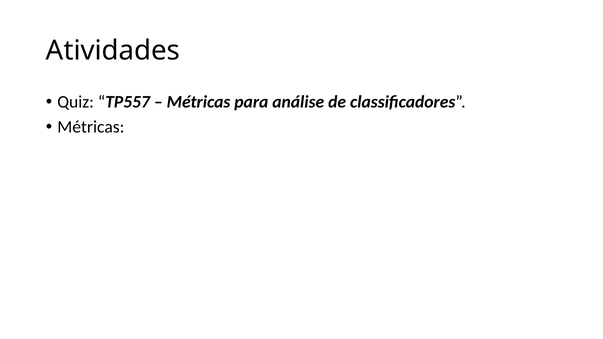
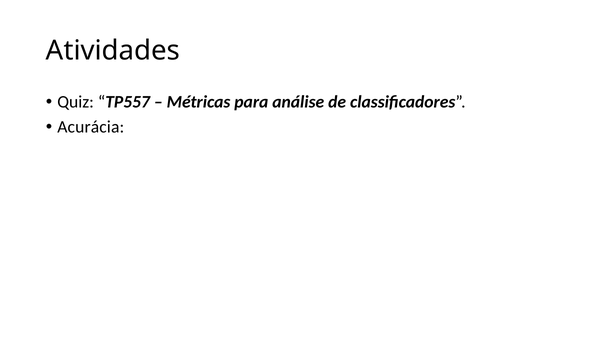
Métricas: Métricas -> Acurácia (91, 127)
